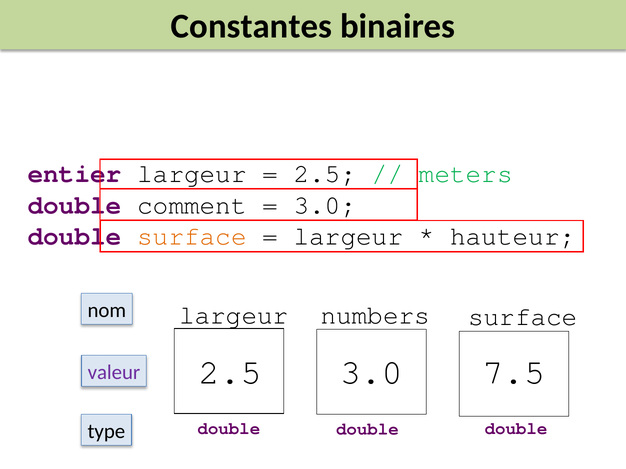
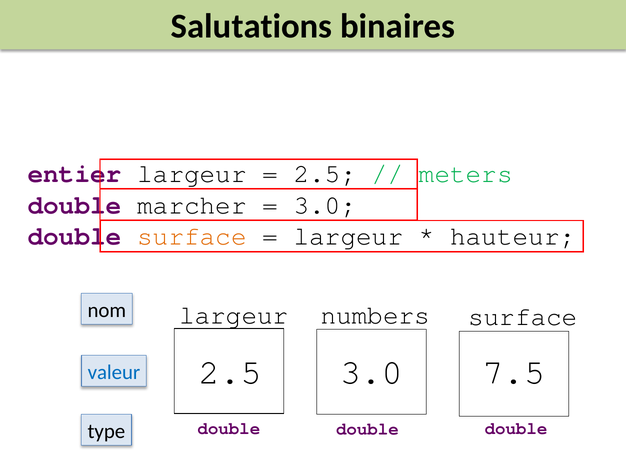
Constantes: Constantes -> Salutations (252, 26)
comment: comment -> marcher (192, 205)
valeur colour: purple -> blue (114, 373)
